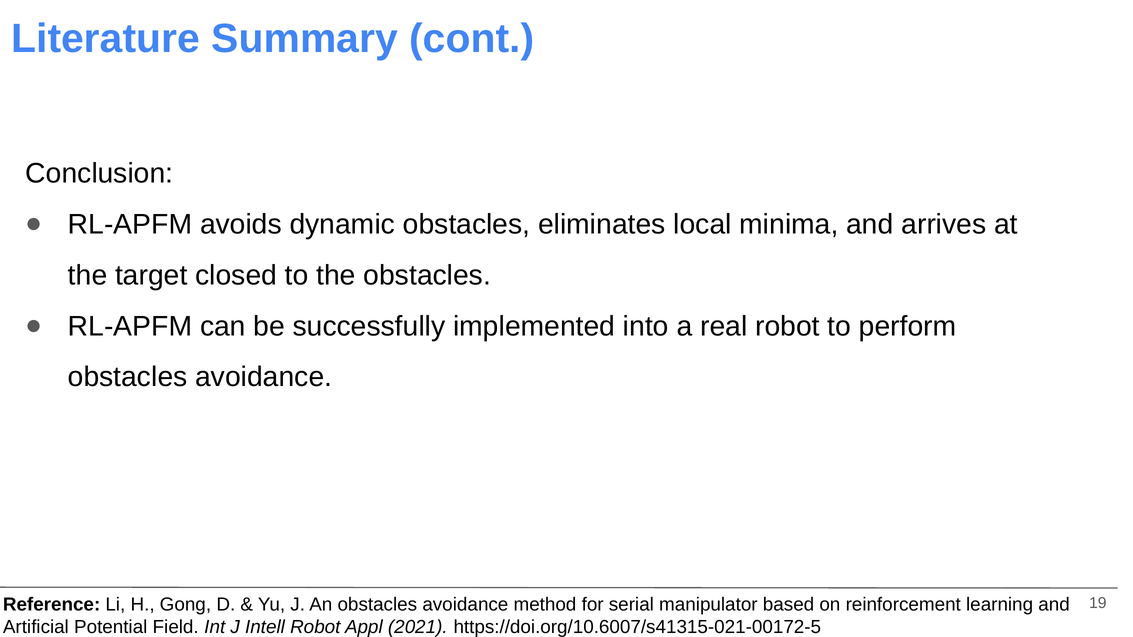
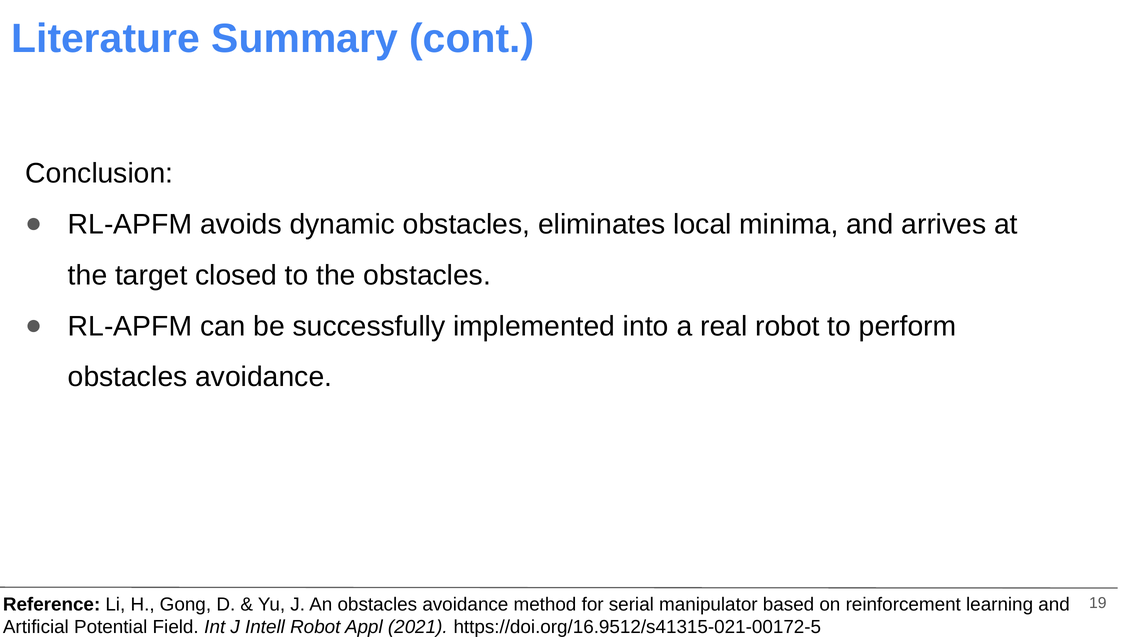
https://doi.org/10.6007/s41315-021-00172-5: https://doi.org/10.6007/s41315-021-00172-5 -> https://doi.org/16.9512/s41315-021-00172-5 (637, 627)
